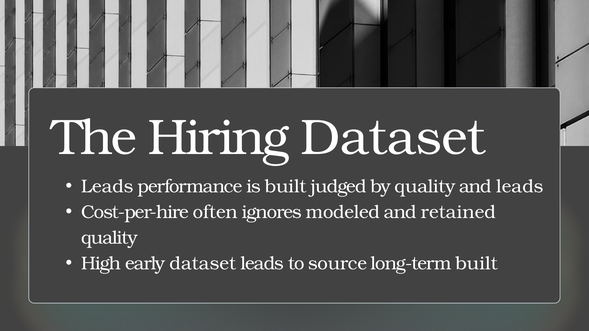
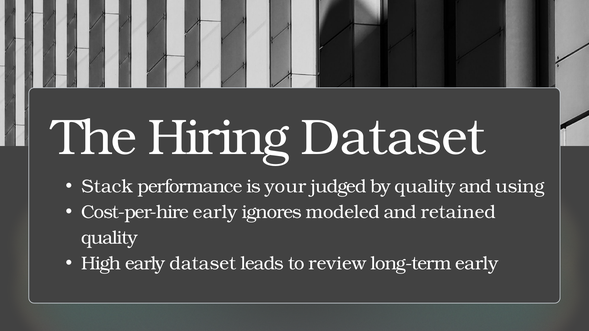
Leads: Leads -> Stack (107, 187)
is built: built -> your (286, 187)
and leads: leads -> using (520, 187)
Cost-per-hire often: often -> early (215, 212)
source: source -> review (337, 264)
long-term built: built -> early (477, 264)
